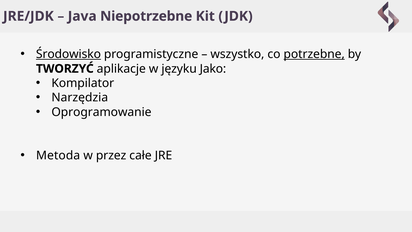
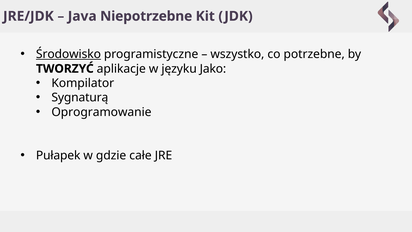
potrzebne underline: present -> none (314, 54)
Narzędzia: Narzędzia -> Sygnaturą (80, 98)
Metoda: Metoda -> Pułapek (58, 155)
przez: przez -> gdzie (111, 155)
